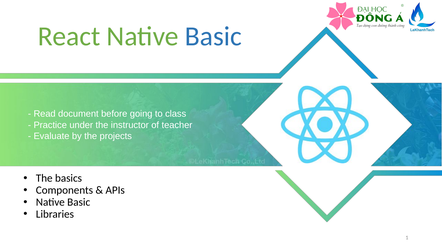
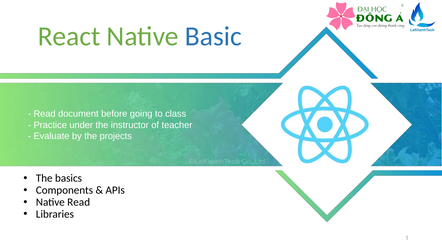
Basic: Basic -> Read (79, 202)
